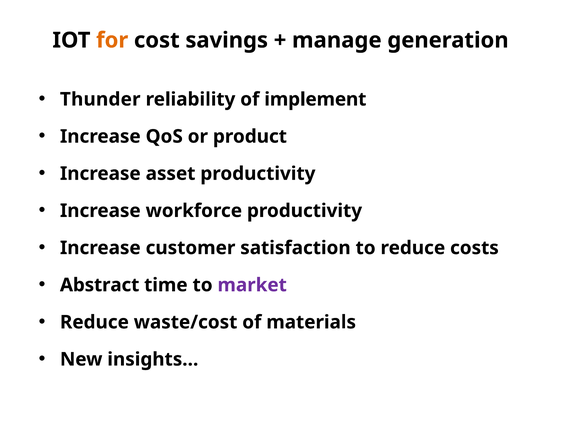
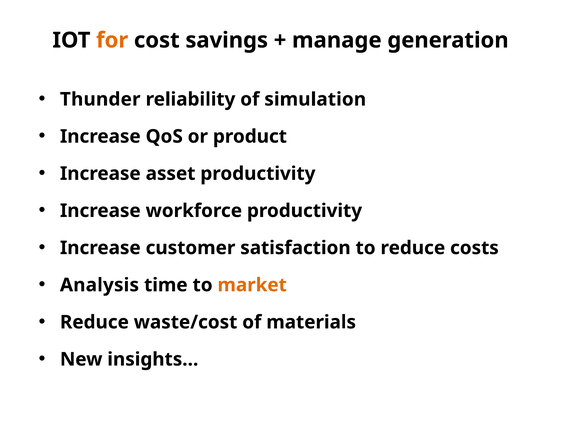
implement: implement -> simulation (315, 99)
Abstract: Abstract -> Analysis (99, 285)
market colour: purple -> orange (252, 285)
